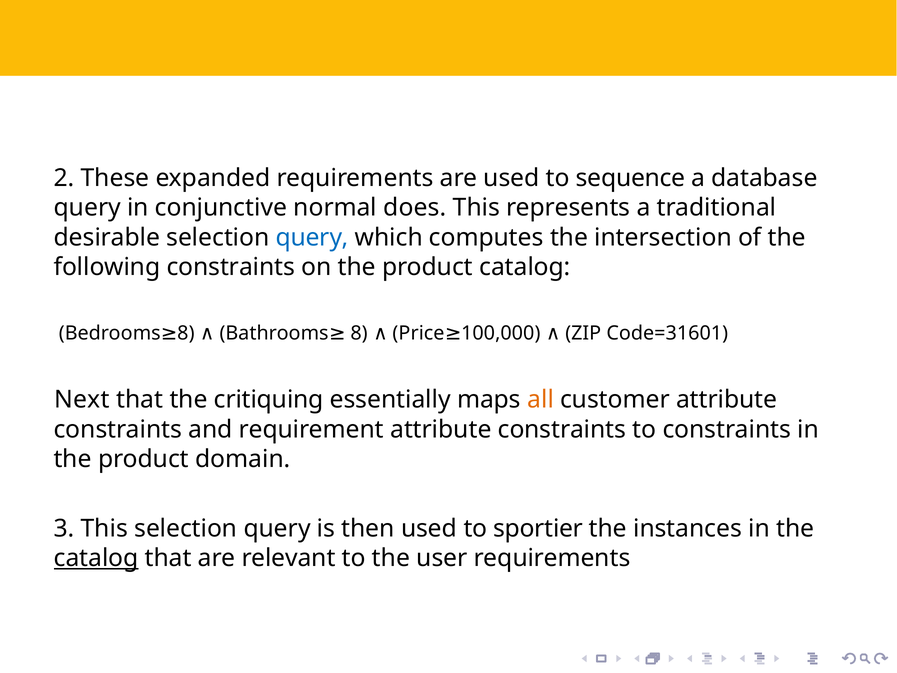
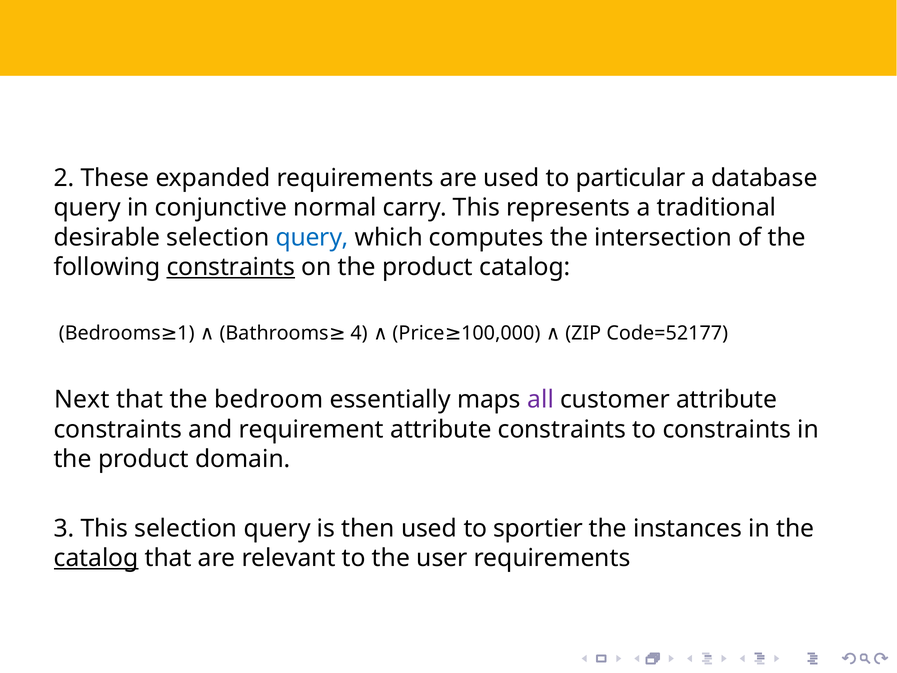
sequence: sequence -> particular (631, 178)
does: does -> carry (415, 208)
constraints underline: none -> present (231, 267)
8: 8 -> 1 (186, 333)
8: 8 -> 4 (359, 333)
Code=31601: Code=31601 -> Code=52177 (667, 333)
critiquing: critiquing -> bedroom (269, 400)
all colour: orange -> purple (541, 400)
